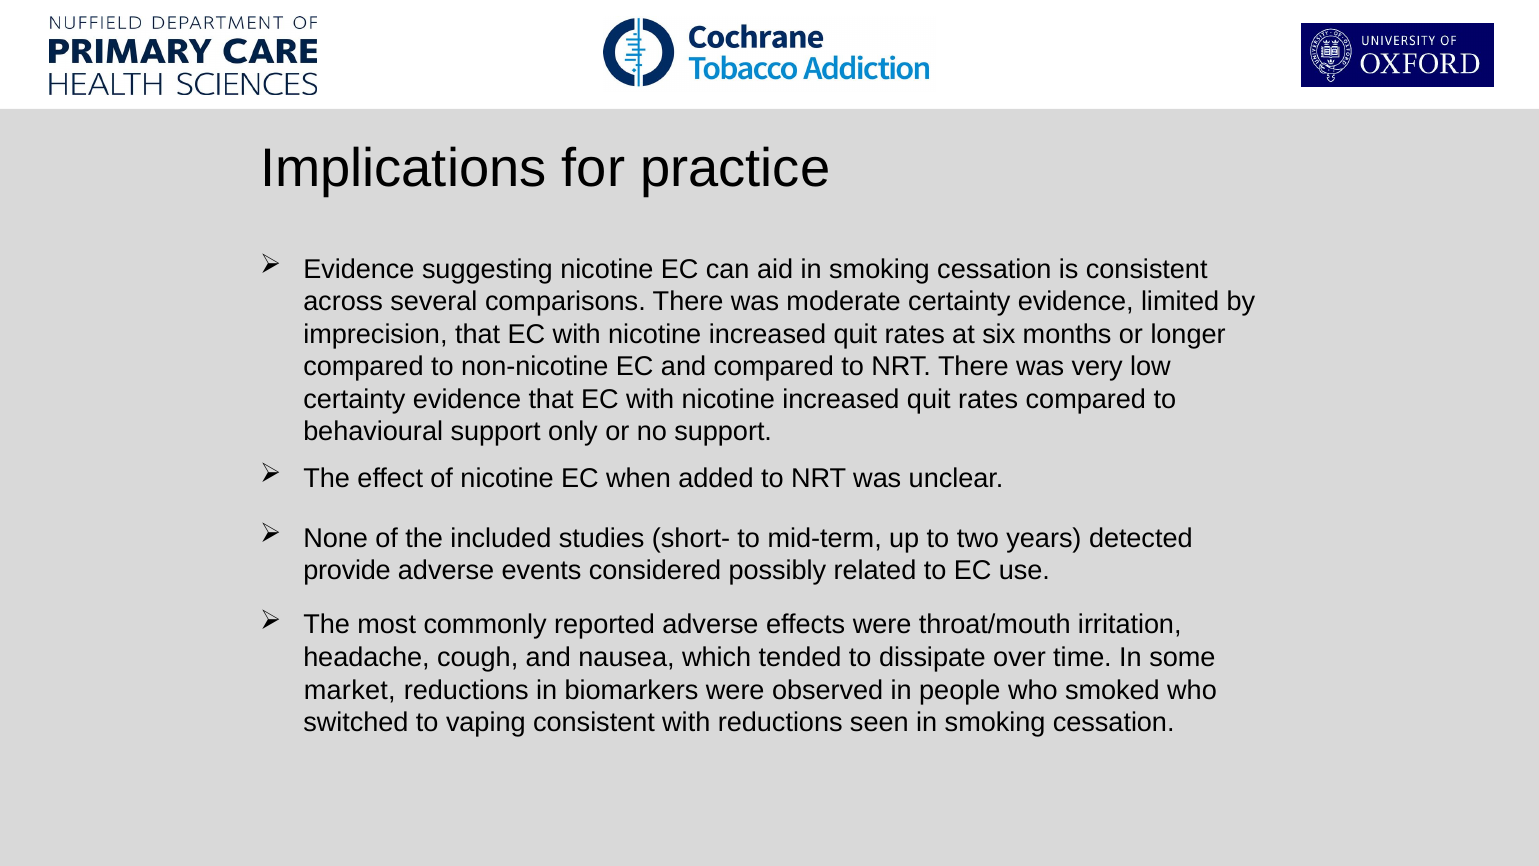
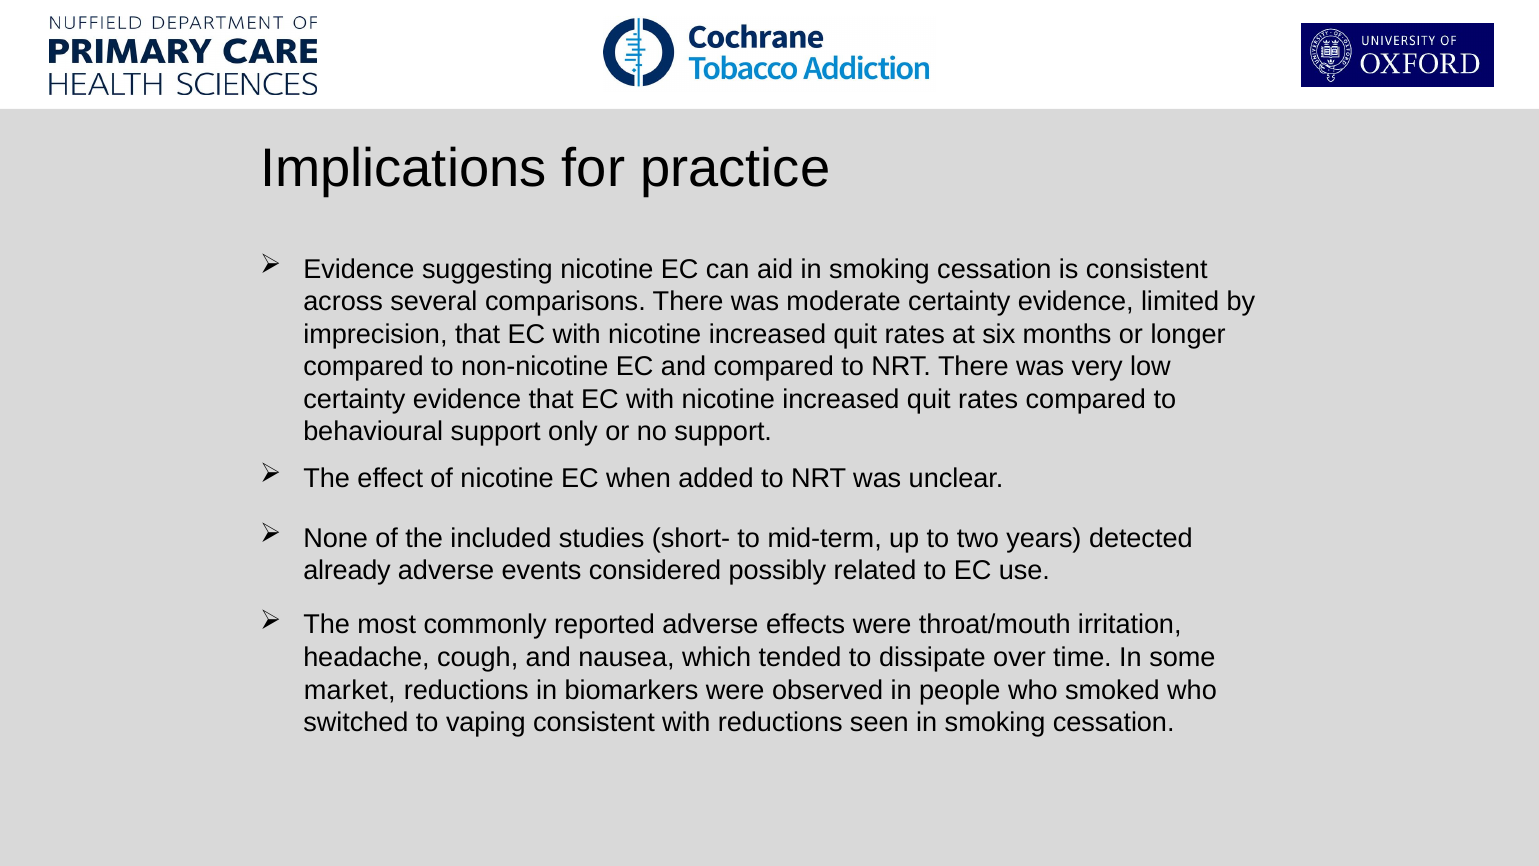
provide: provide -> already (347, 571)
